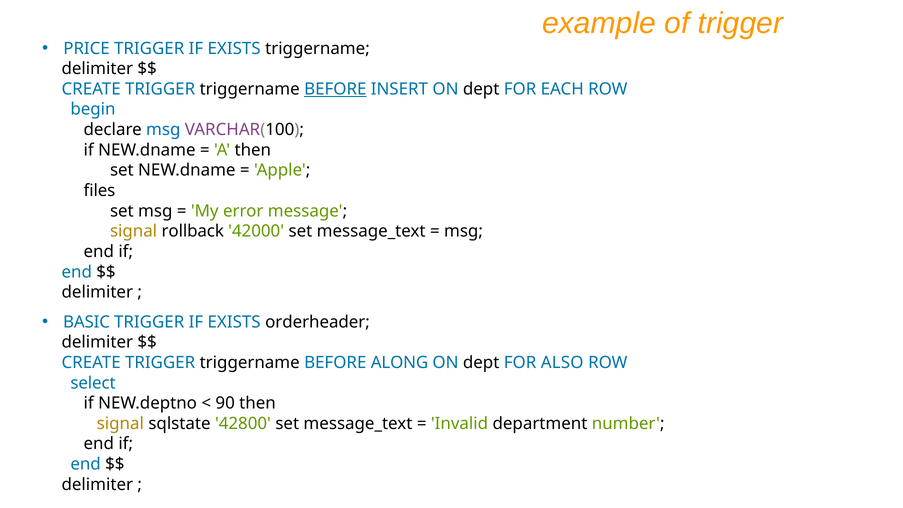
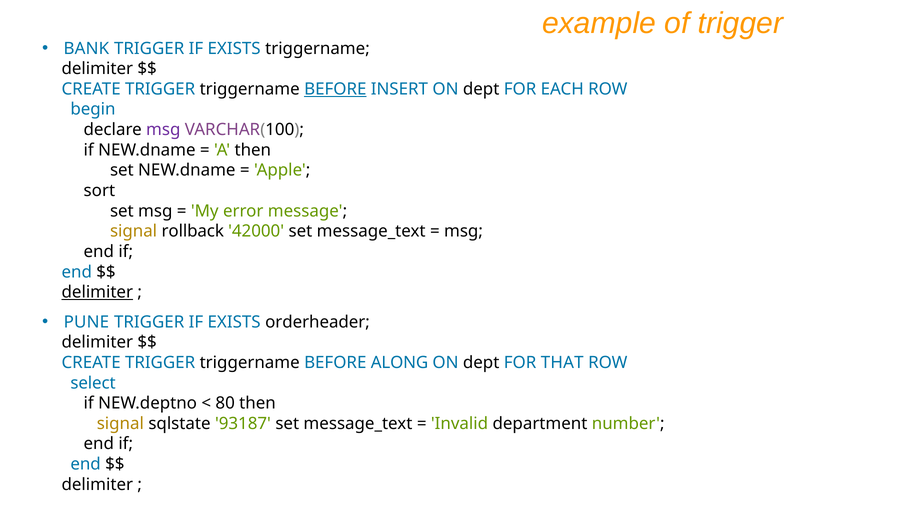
PRICE: PRICE -> BANK (86, 48)
msg colour: blue -> purple (163, 130)
files: files -> sort (99, 191)
delimiter underline: none -> present (97, 292)
BASIC: BASIC -> PUNE (86, 322)
ALSO: ALSO -> THAT (562, 363)
90: 90 -> 80 (225, 403)
42800: 42800 -> 93187 (243, 424)
